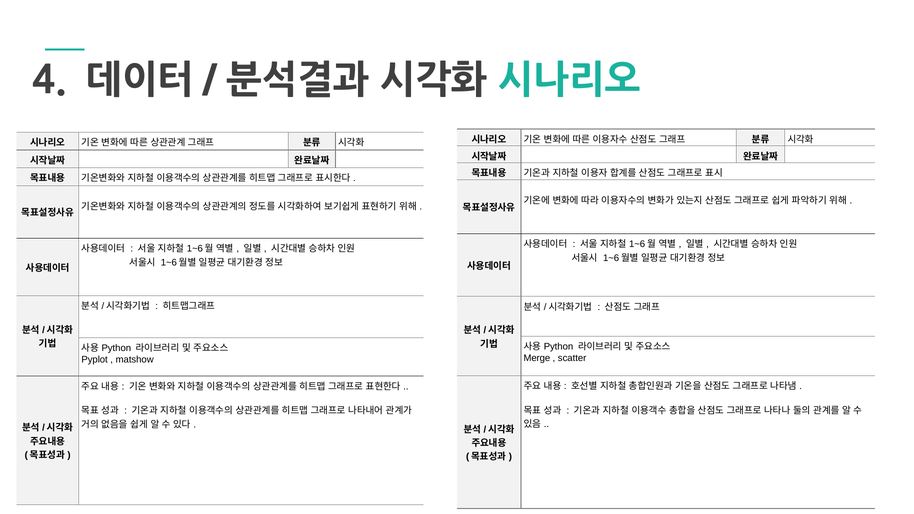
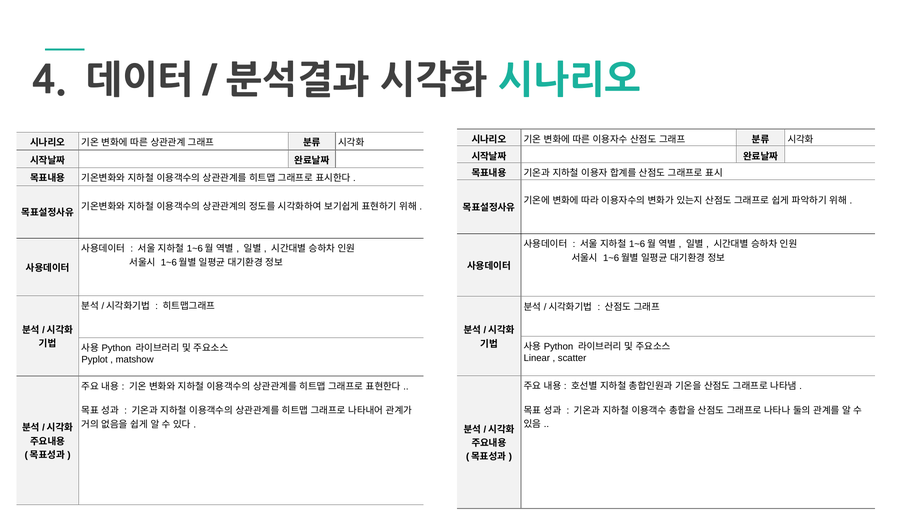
Merge: Merge -> Linear (537, 358)
